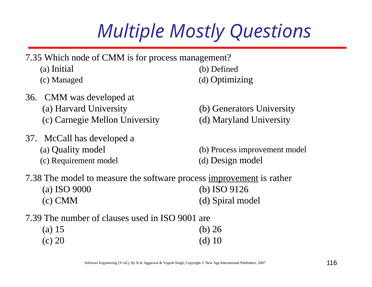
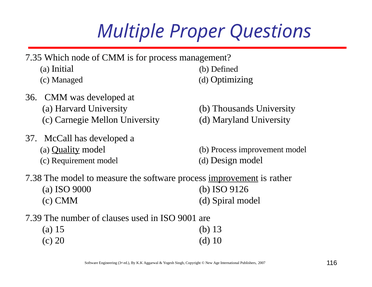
Mostly: Mostly -> Proper (197, 32)
Generators: Generators -> Thousands (233, 109)
Quality underline: none -> present (66, 150)
26: 26 -> 13 (217, 230)
